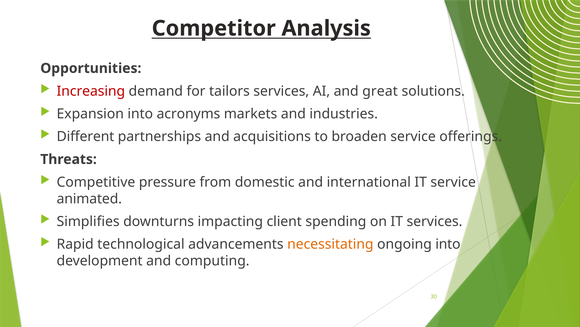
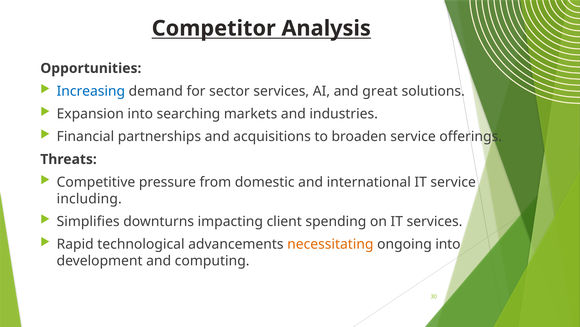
Increasing colour: red -> blue (91, 91)
tailors: tailors -> sector (229, 91)
acronyms: acronyms -> searching (188, 114)
Different: Different -> Financial (85, 136)
animated: animated -> including (89, 198)
